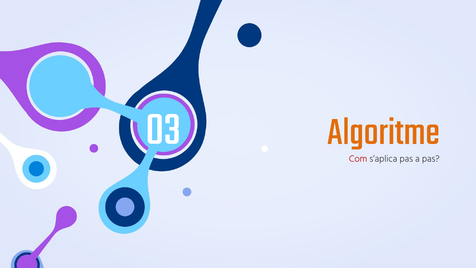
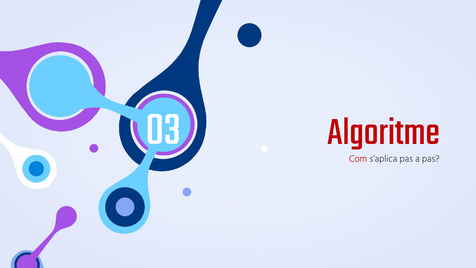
Algoritme colour: orange -> red (383, 131)
